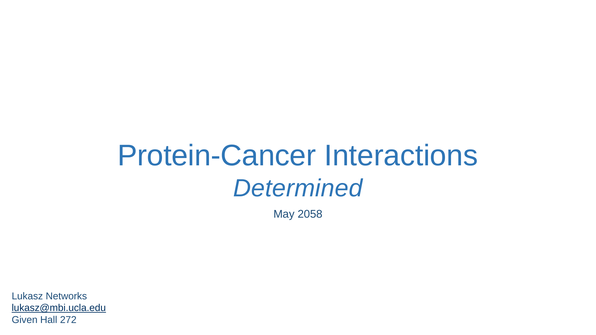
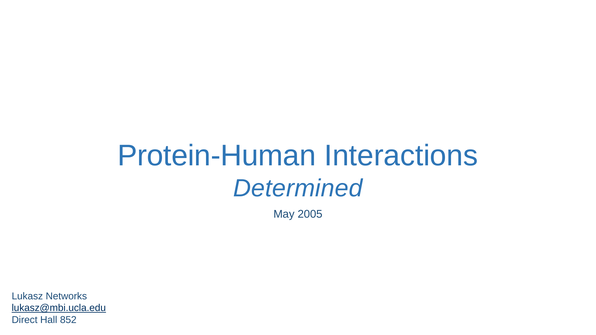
Protein-Cancer: Protein-Cancer -> Protein-Human (217, 156)
2058: 2058 -> 2005 (310, 214)
Given: Given -> Direct (25, 320)
272: 272 -> 852 (68, 320)
